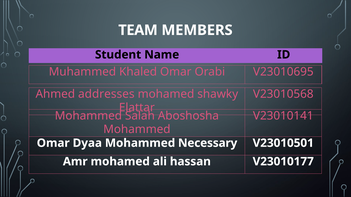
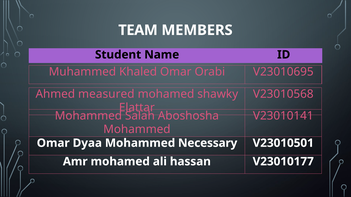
addresses: addresses -> measured (106, 94)
